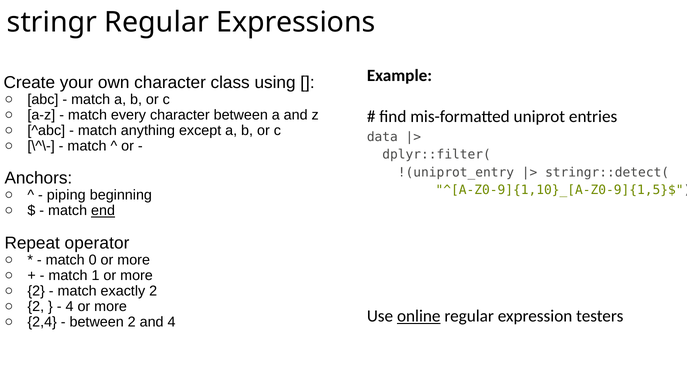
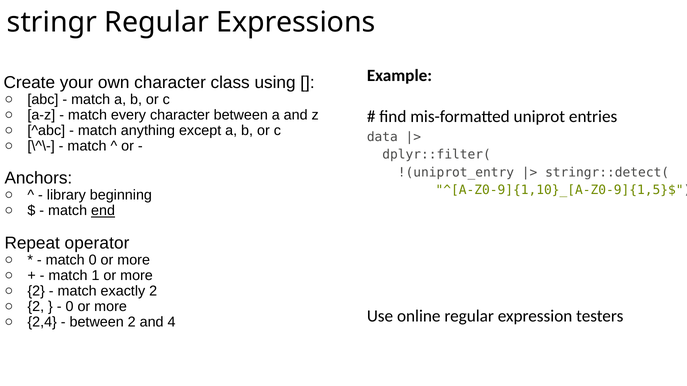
piping: piping -> library (66, 195)
4: 4 -> 0 (70, 307)
online underline: present -> none (419, 316)
